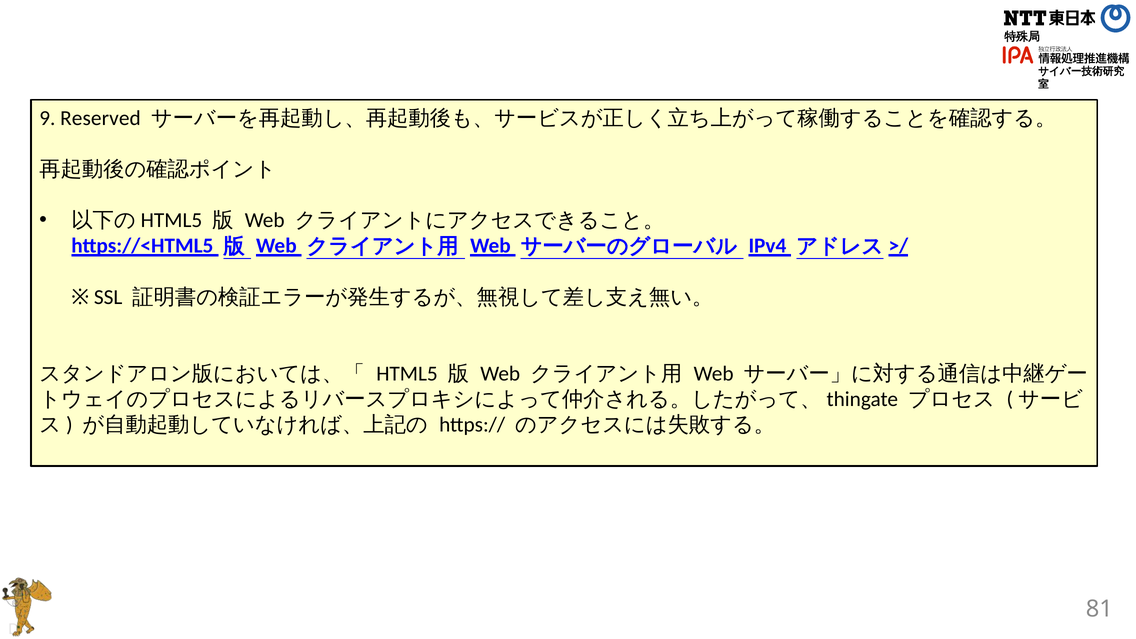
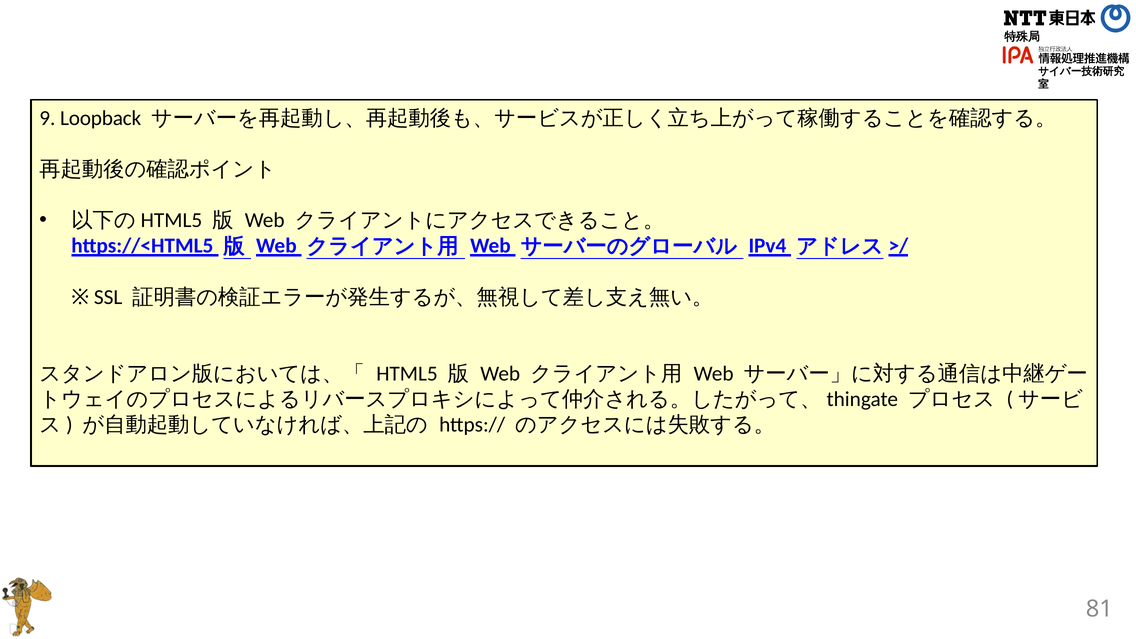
Reserved: Reserved -> Loopback (101, 118)
